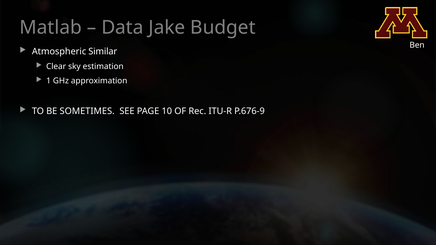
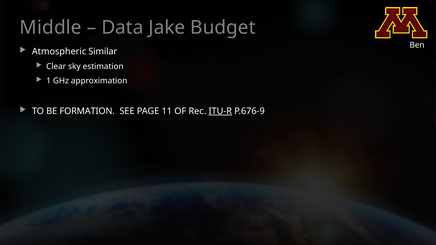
Matlab: Matlab -> Middle (51, 27)
SOMETIMES: SOMETIMES -> FORMATION (87, 111)
10: 10 -> 11 (167, 111)
ITU-R underline: none -> present (220, 111)
